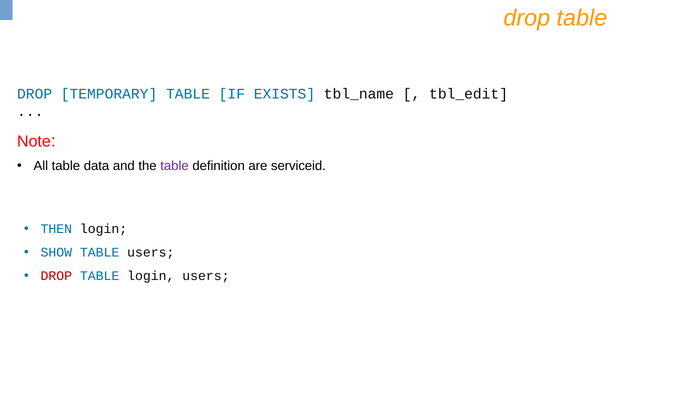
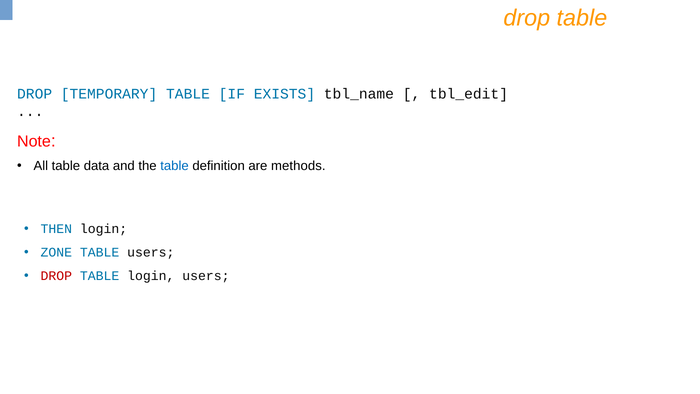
table colour: purple -> blue (175, 166)
serviceid: serviceid -> methods (298, 166)
SHOW: SHOW -> ZONE (56, 252)
